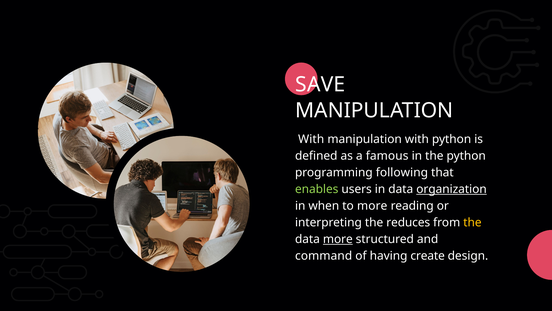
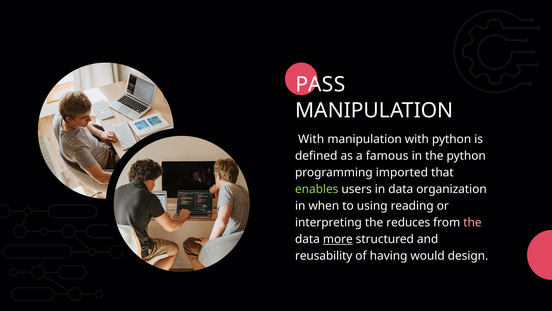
SAVE: SAVE -> PASS (320, 84)
following: following -> imported (402, 172)
organization underline: present -> none (452, 189)
to more: more -> using (372, 206)
the colour: yellow -> pink (472, 222)
command: command -> reusability (324, 255)
create: create -> would (428, 255)
